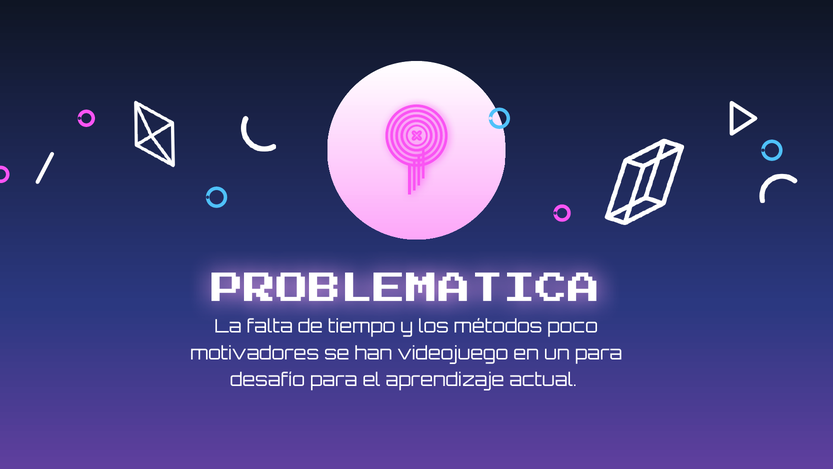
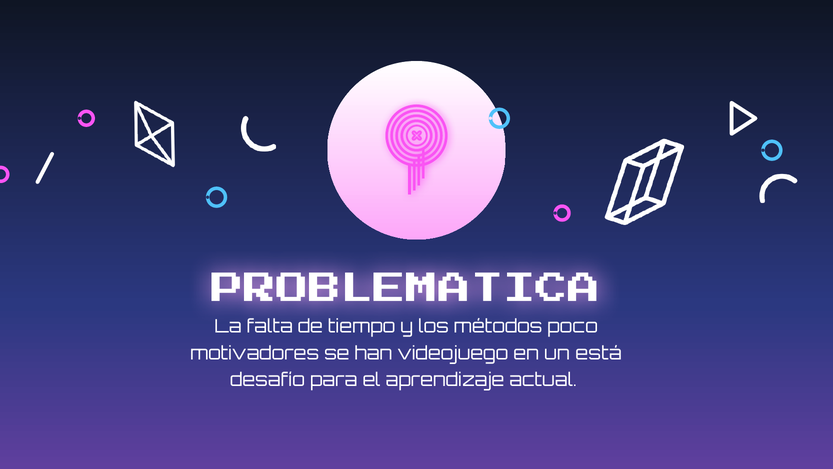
un para: para -> está (599, 353)
